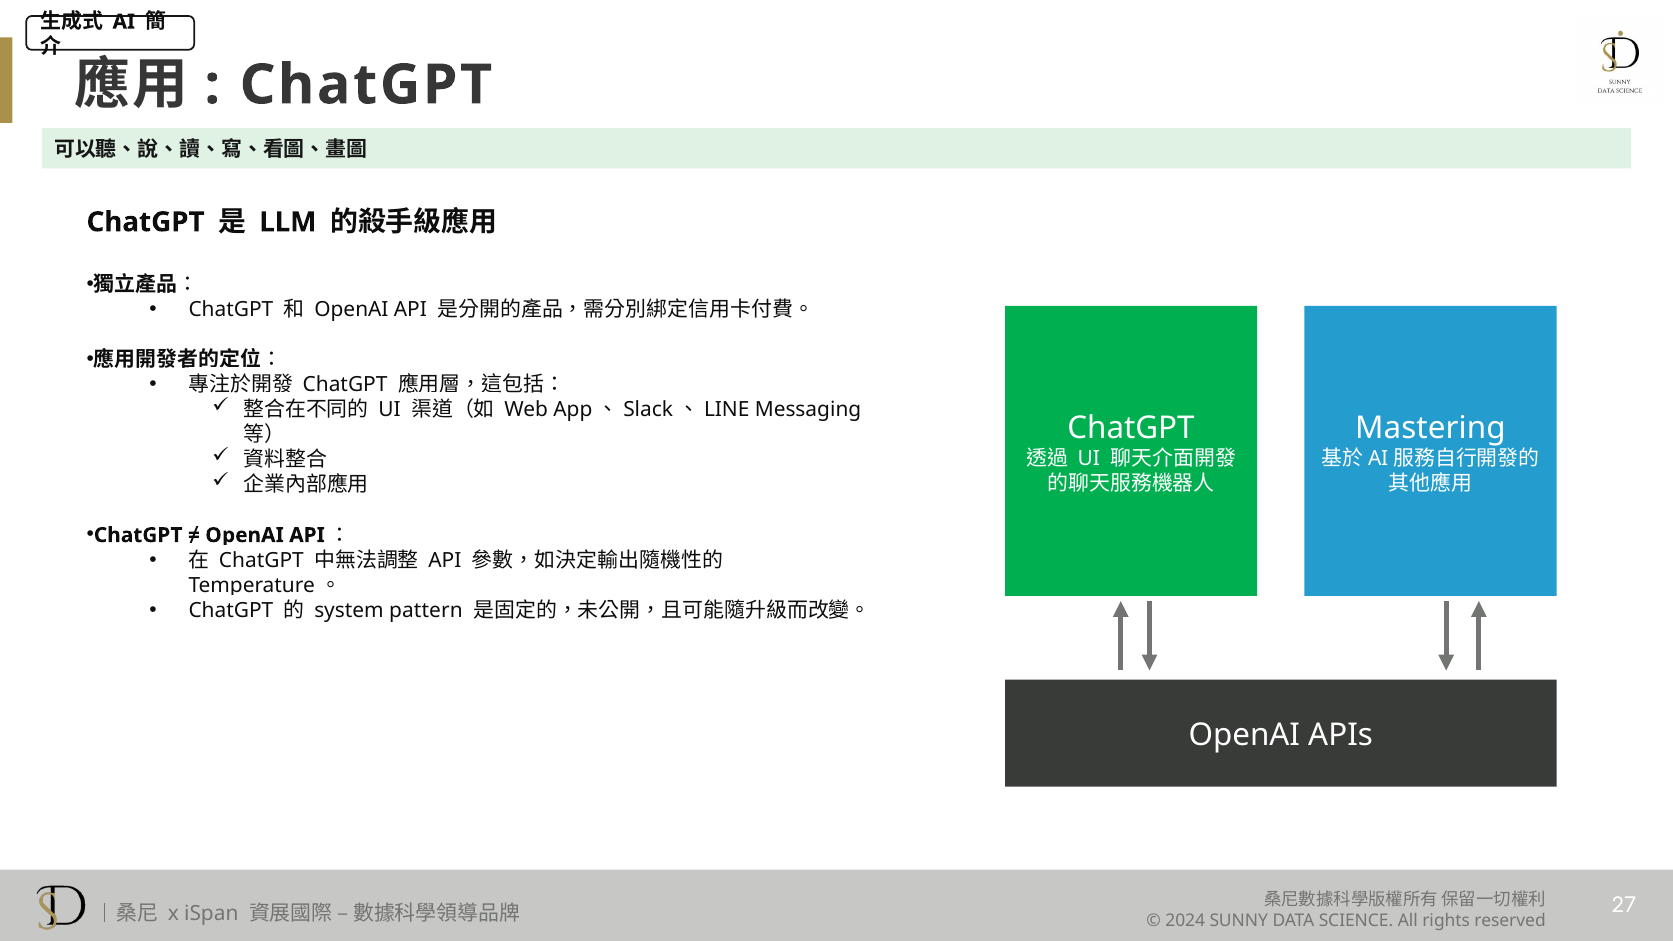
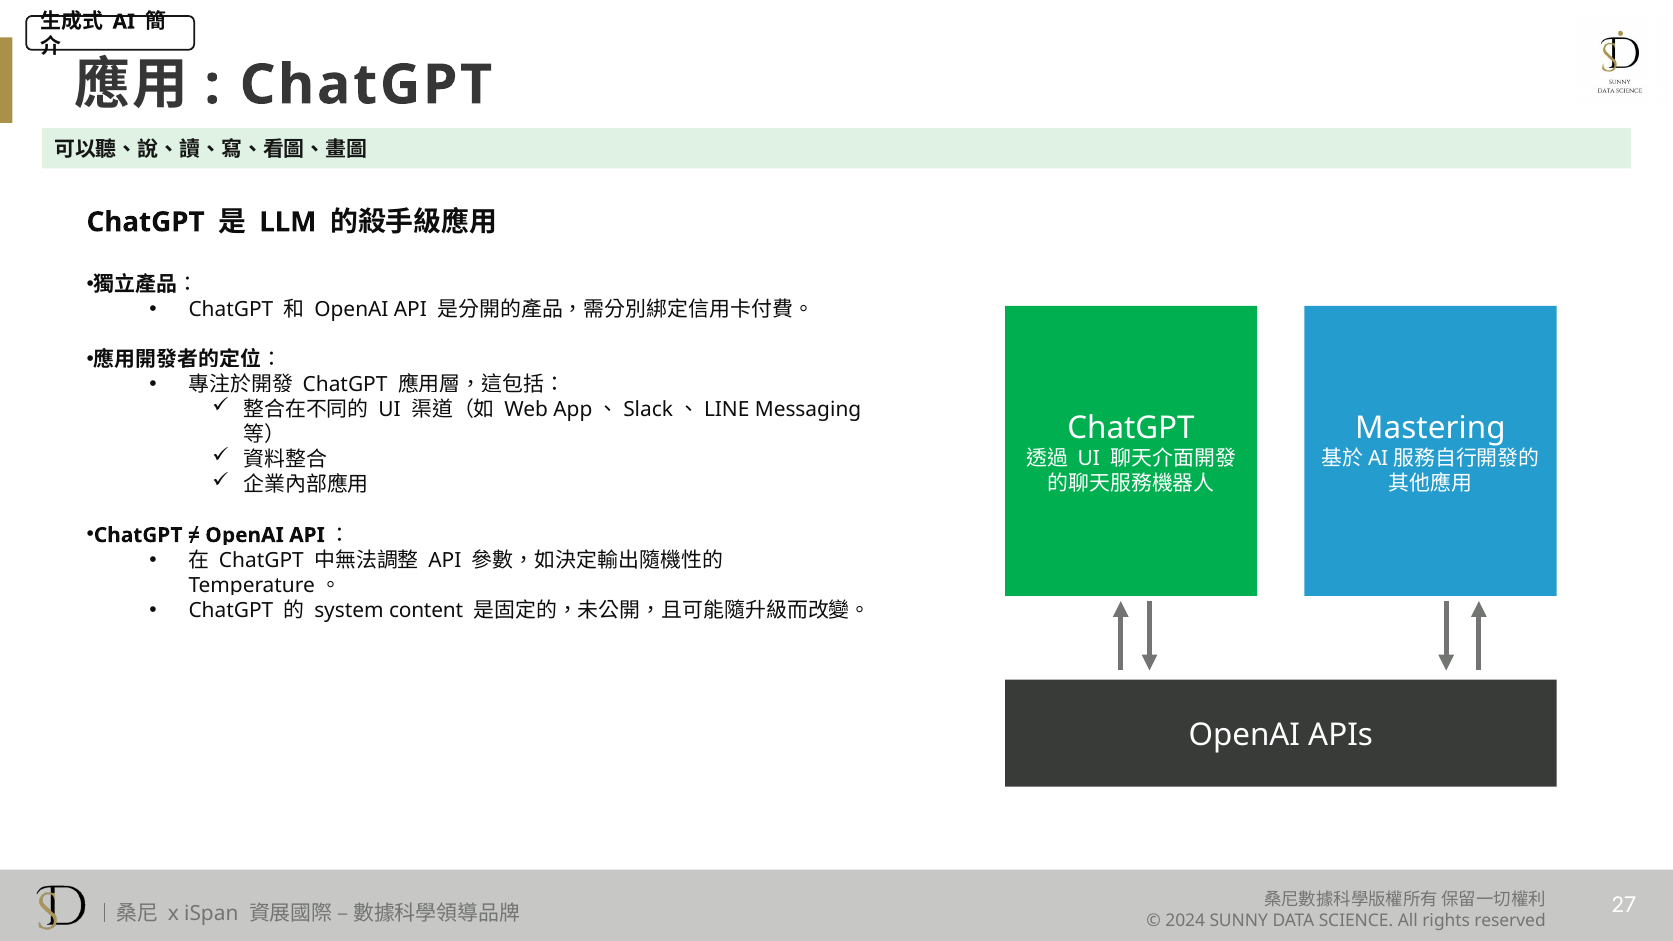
pattern: pattern -> content (426, 611)
